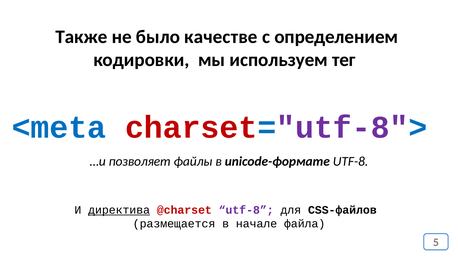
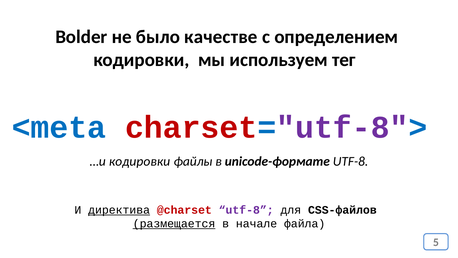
Также: Также -> Bolder (81, 37)
…и позволяет: позволяет -> кодировки (140, 161)
размещается underline: none -> present (174, 223)
